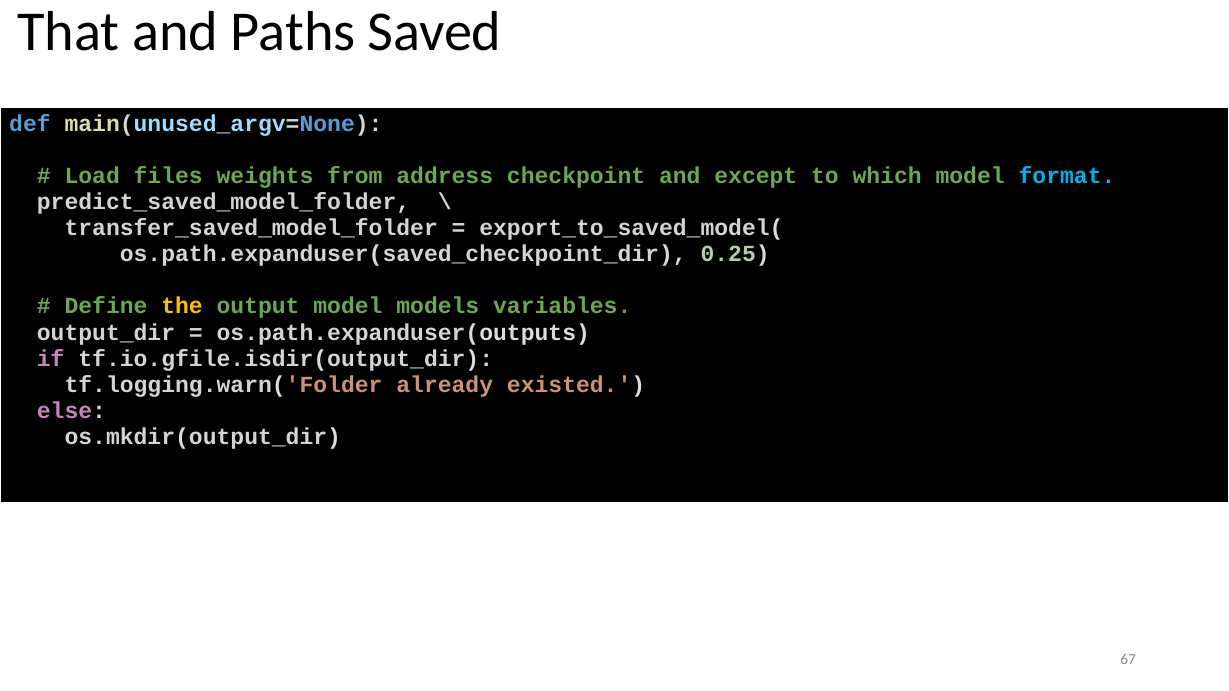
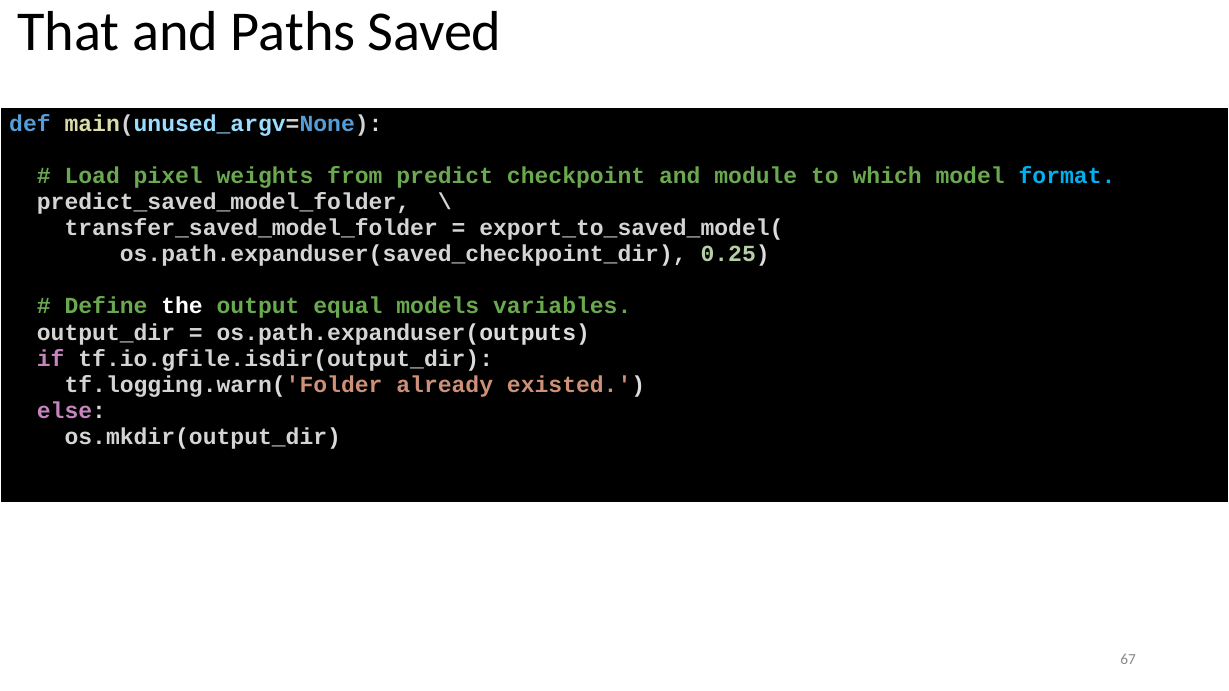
files: files -> pixel (168, 176)
address: address -> predict (445, 176)
except: except -> module (756, 176)
the colour: yellow -> white (182, 306)
output model: model -> equal (348, 306)
